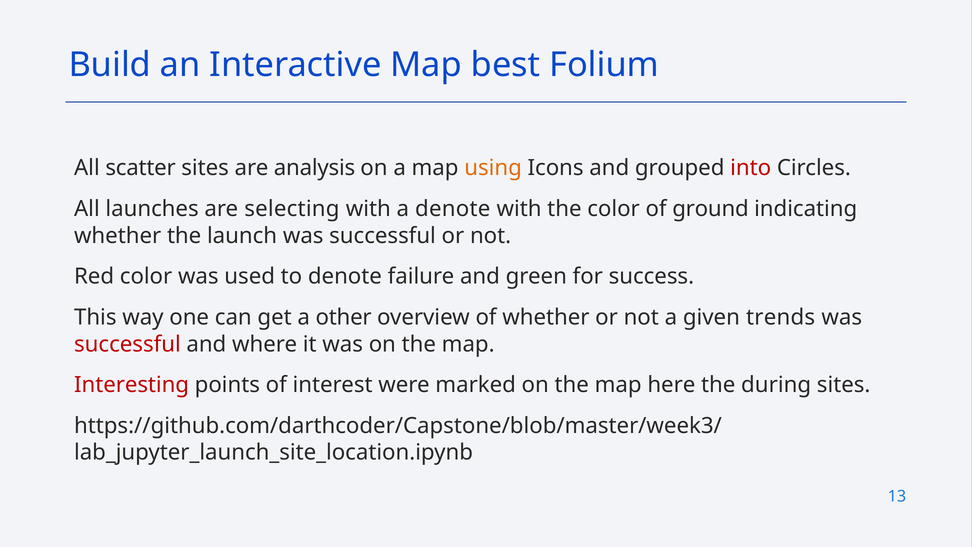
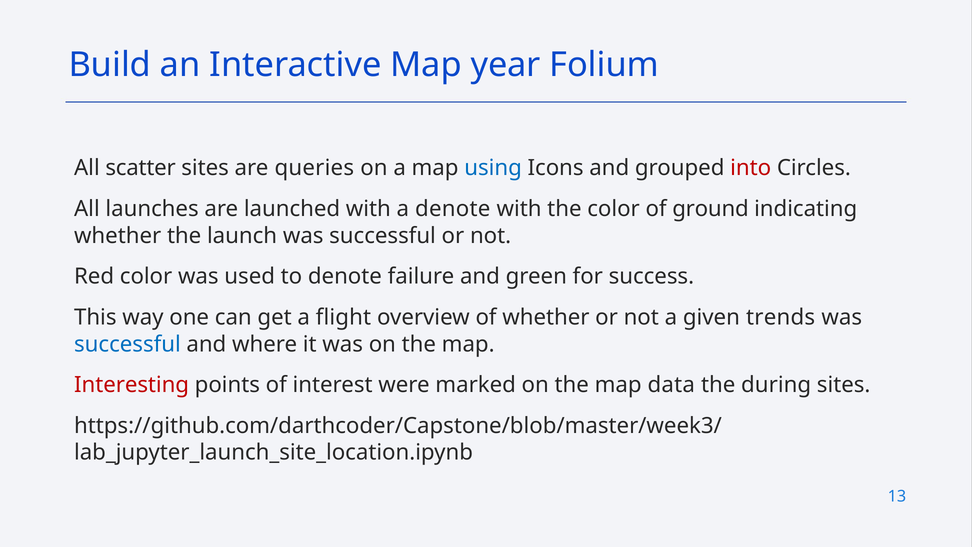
best: best -> year (506, 65)
analysis: analysis -> queries (314, 168)
using colour: orange -> blue (493, 168)
selecting: selecting -> launched (292, 209)
other: other -> flight (343, 317)
successful colour: red -> blue (127, 344)
here: here -> data (671, 385)
